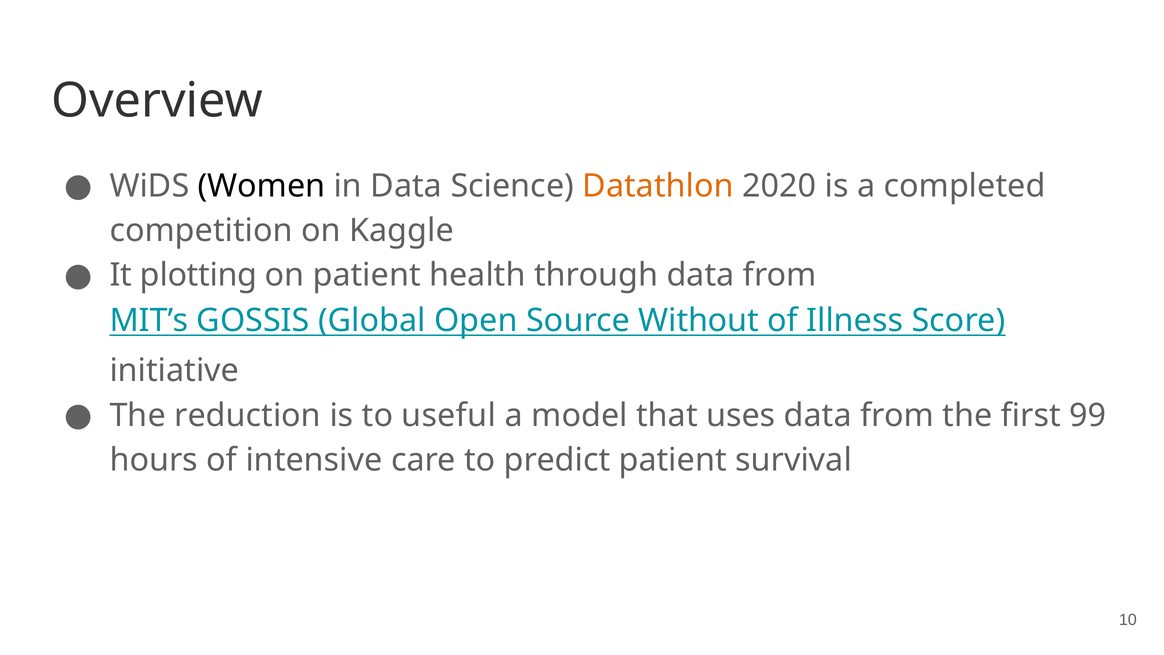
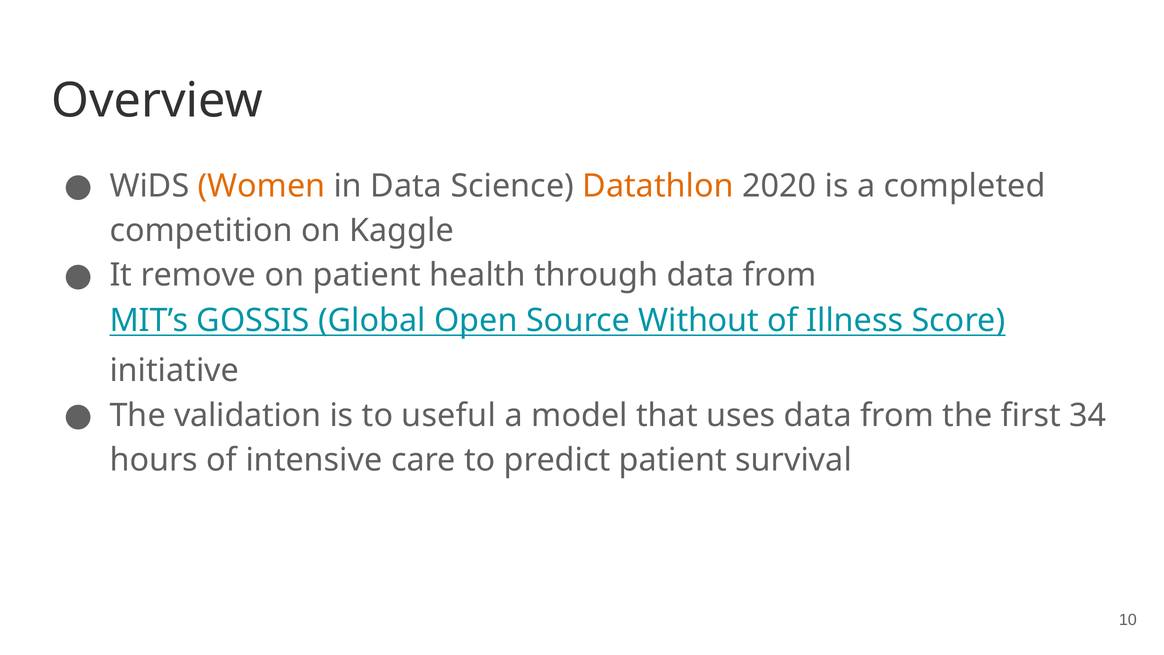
Women colour: black -> orange (262, 186)
plotting: plotting -> remove (198, 275)
reduction: reduction -> validation (248, 415)
99: 99 -> 34 (1088, 415)
